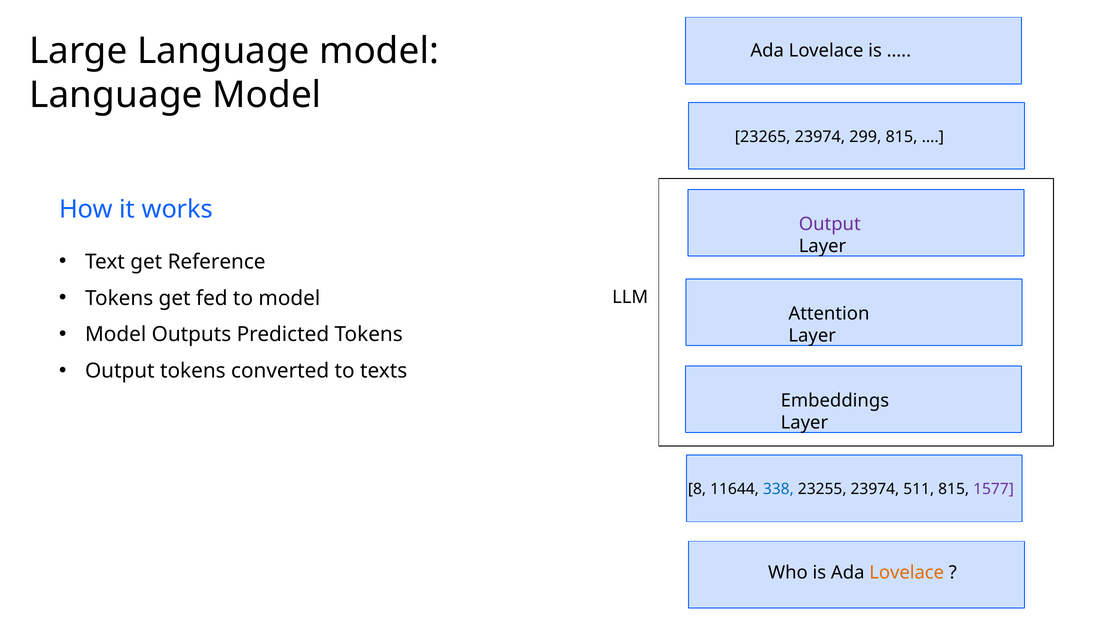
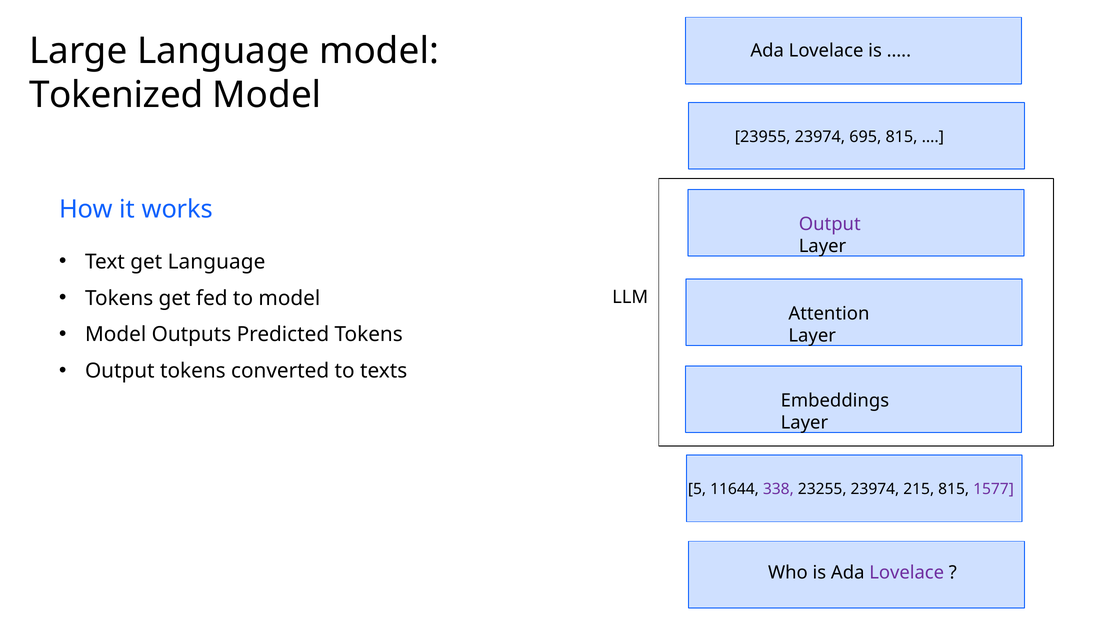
Language: Language -> Tokenized (116, 95)
23265: 23265 -> 23955 (763, 137)
299: 299 -> 695 (865, 137)
get Reference: Reference -> Language (217, 262)
8: 8 -> 5 (697, 489)
338 colour: blue -> purple (778, 489)
511: 511 -> 215 (919, 489)
Lovelace colour: orange -> purple (907, 573)
